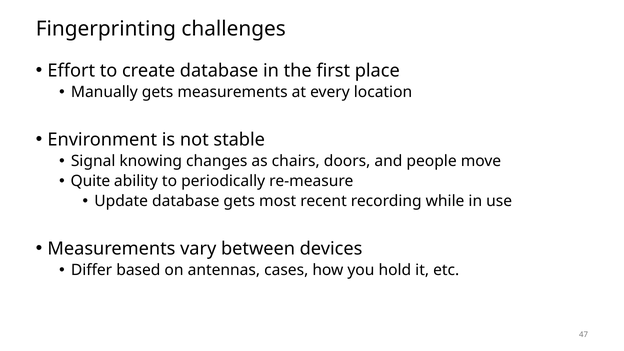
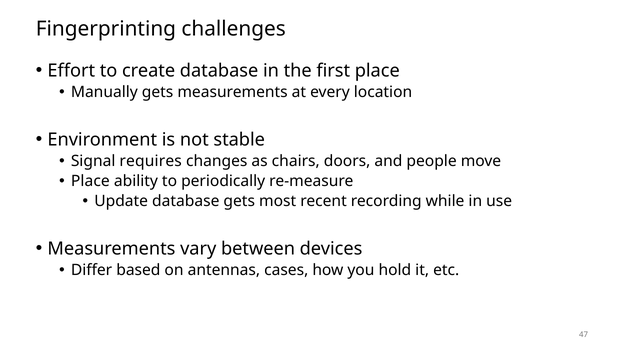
knowing: knowing -> requires (151, 161)
Quite: Quite -> Place (90, 181)
